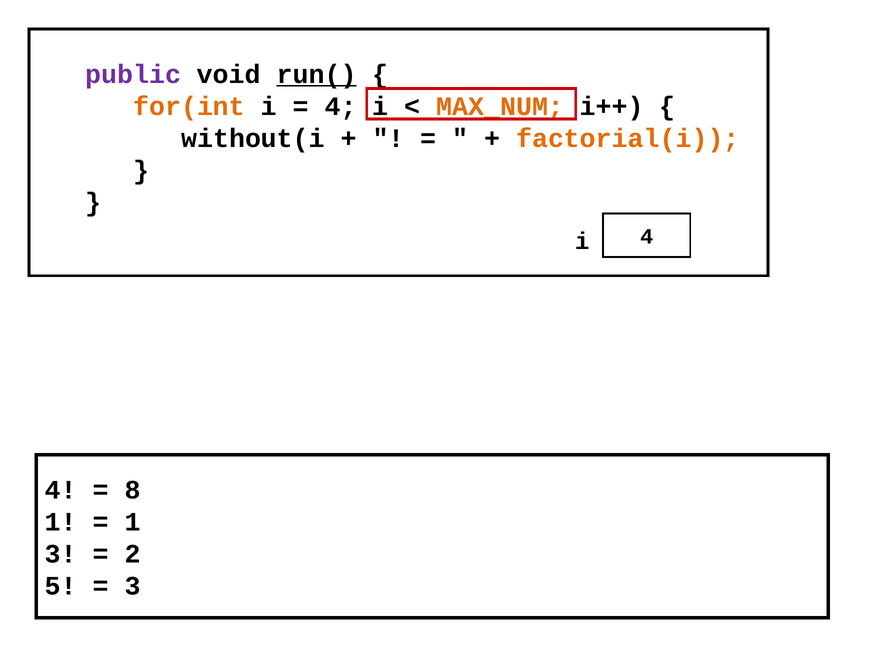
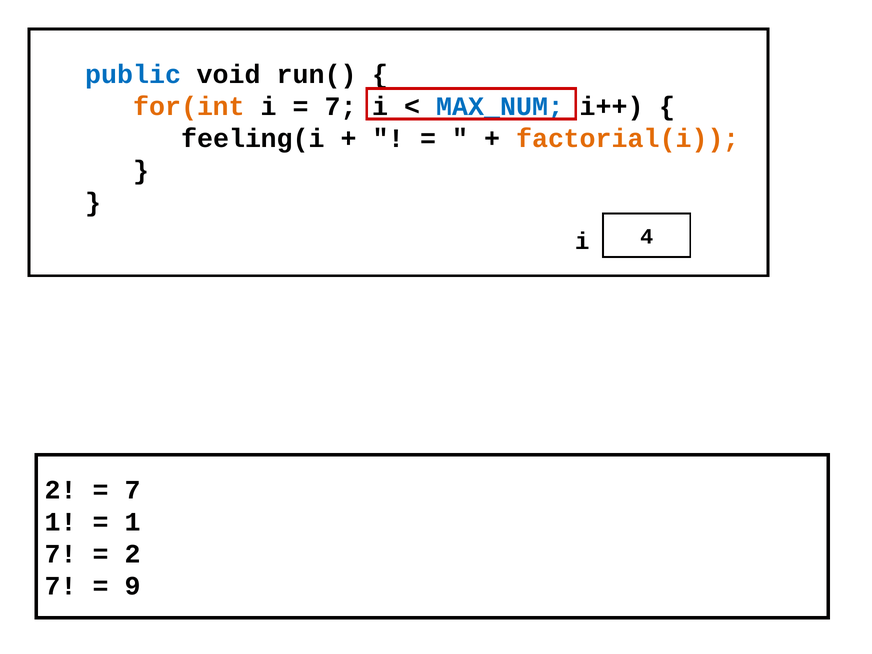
public colour: purple -> blue (133, 74)
run( underline: present -> none (317, 74)
4: 4 -> 7 (341, 106)
MAX_NUM colour: orange -> blue (500, 106)
without(i: without(i -> feeling(i (253, 138)
4: 4 -> 2 (61, 490)
8: 8 -> 7 (133, 490)
3: 3 -> 7 (61, 554)
5: 5 -> 7 (61, 586)
3: 3 -> 9 (133, 586)
